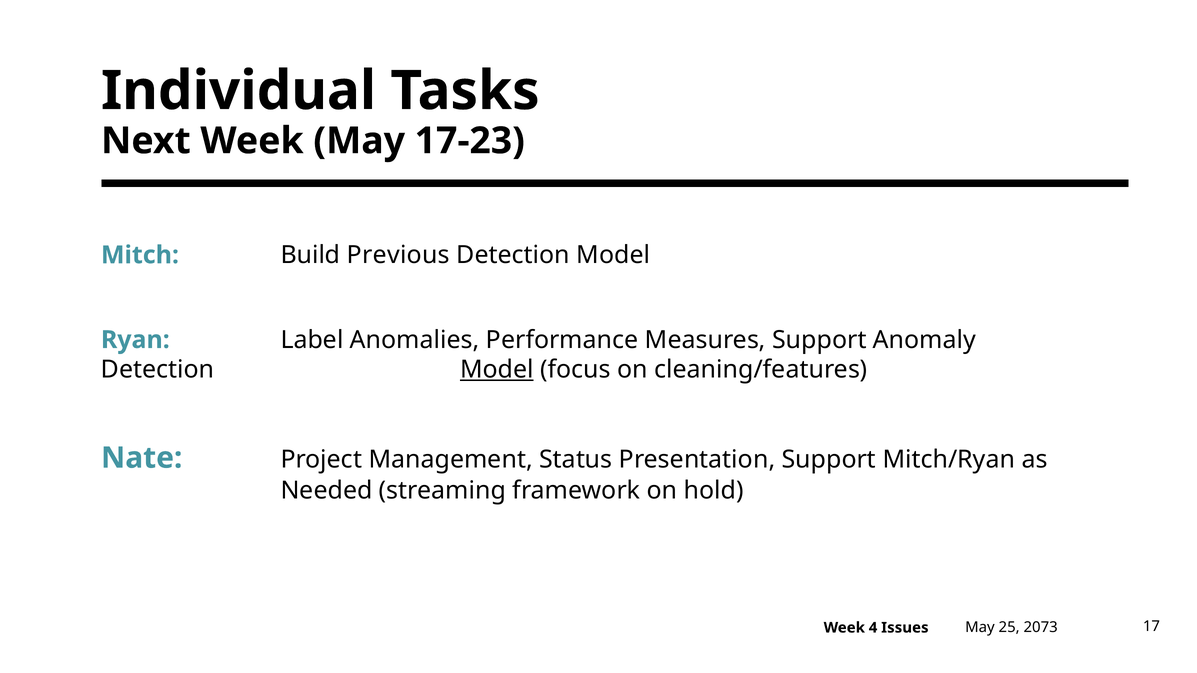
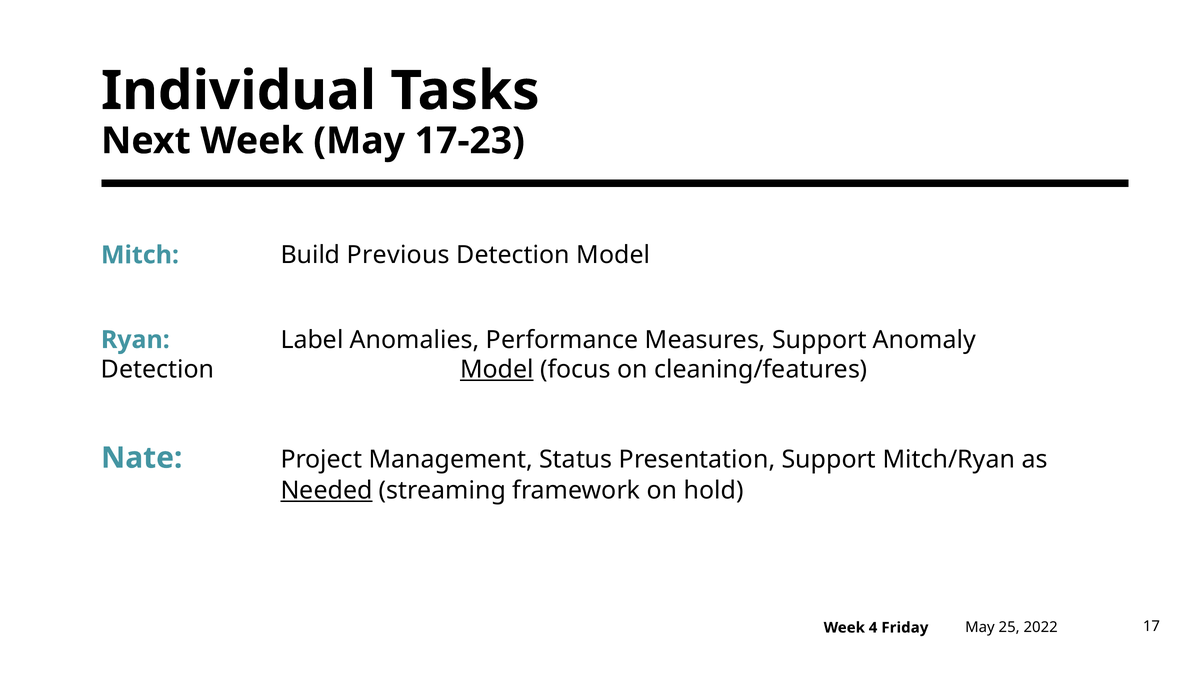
Needed underline: none -> present (326, 491)
2073: 2073 -> 2022 (1041, 628)
Issues: Issues -> Friday (905, 628)
